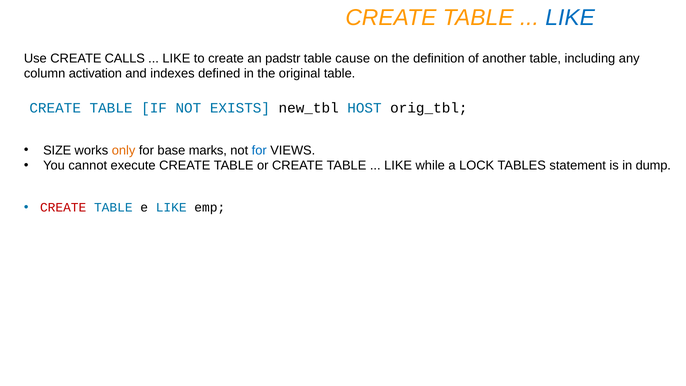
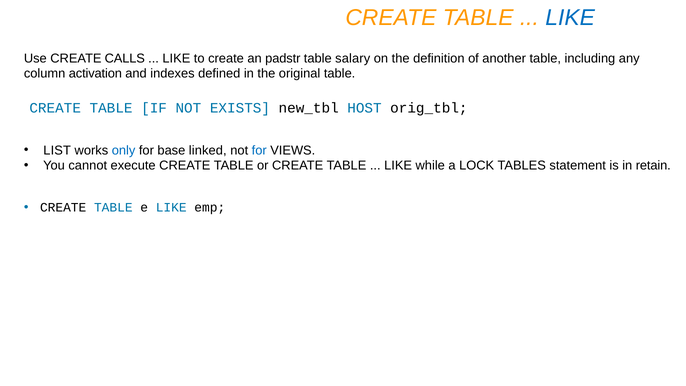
cause: cause -> salary (353, 58)
SIZE: SIZE -> LIST (57, 150)
only colour: orange -> blue (124, 150)
marks: marks -> linked (208, 150)
dump: dump -> retain (653, 166)
CREATE colour: red -> black (63, 208)
